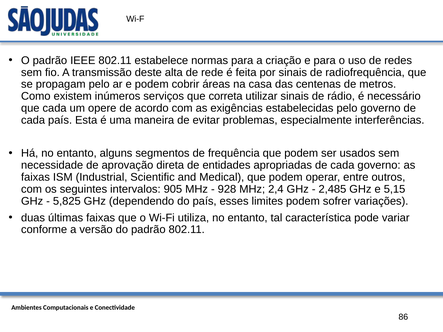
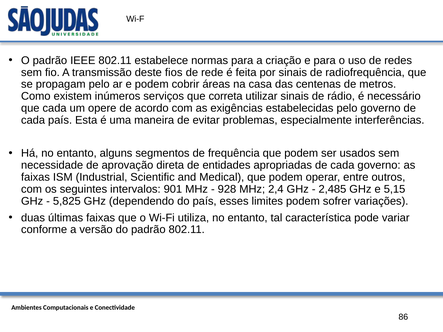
alta: alta -> fios (174, 72)
905: 905 -> 901 (173, 189)
